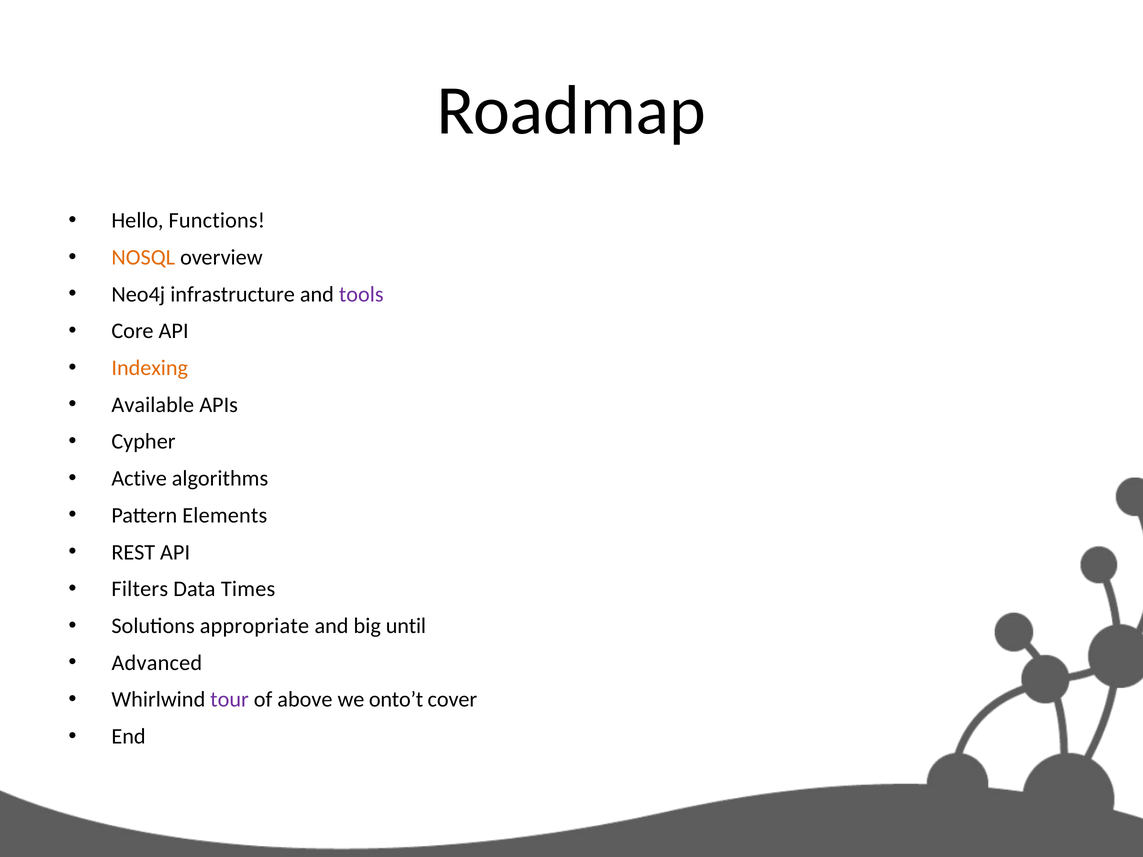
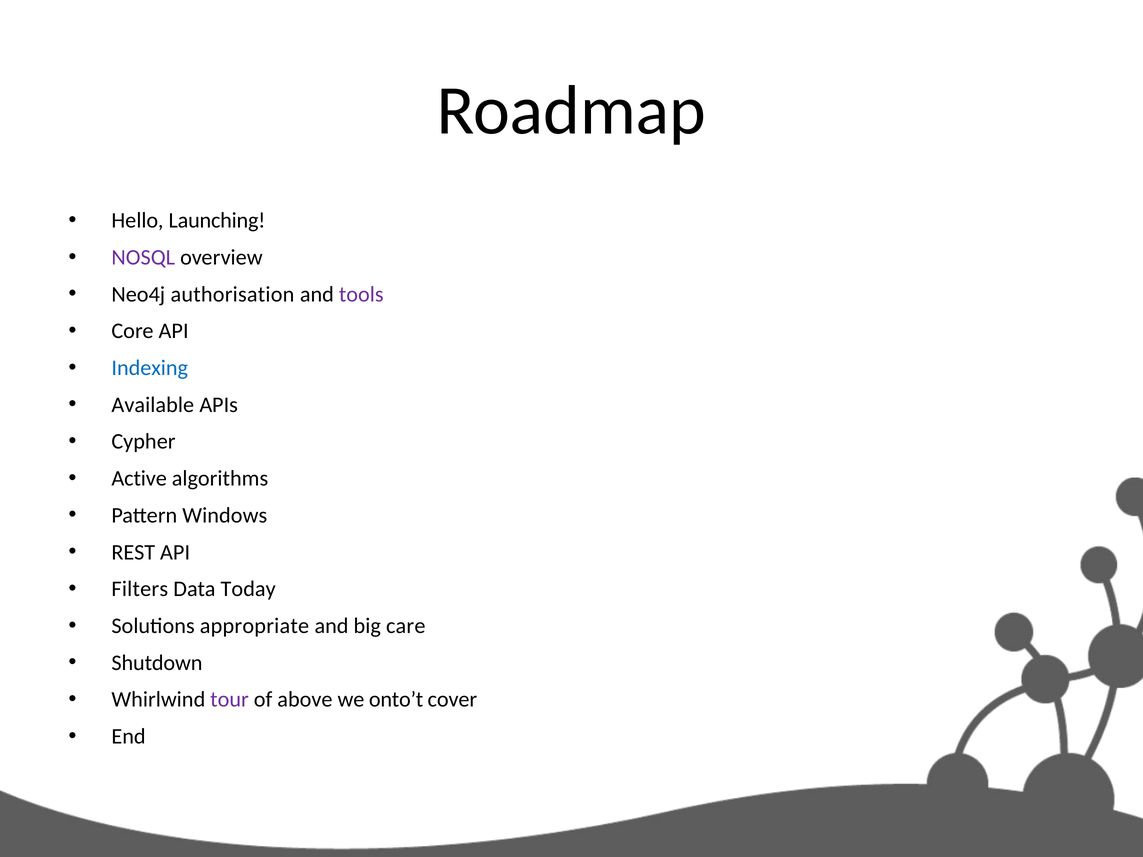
Functions: Functions -> Launching (217, 221)
NOSQL colour: orange -> purple (143, 257)
infrastructure: infrastructure -> authorisation (232, 294)
Indexing colour: orange -> blue (150, 368)
Elements: Elements -> Windows (225, 515)
Times: Times -> Today (248, 589)
until: until -> care (406, 626)
Advanced: Advanced -> Shutdown (157, 663)
